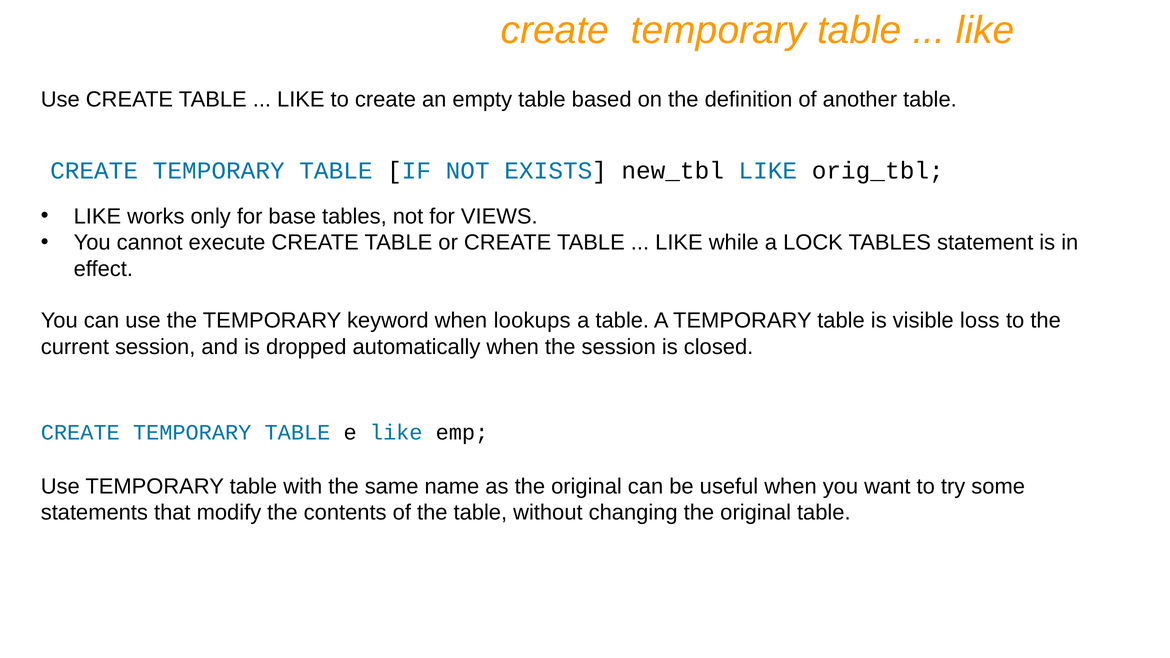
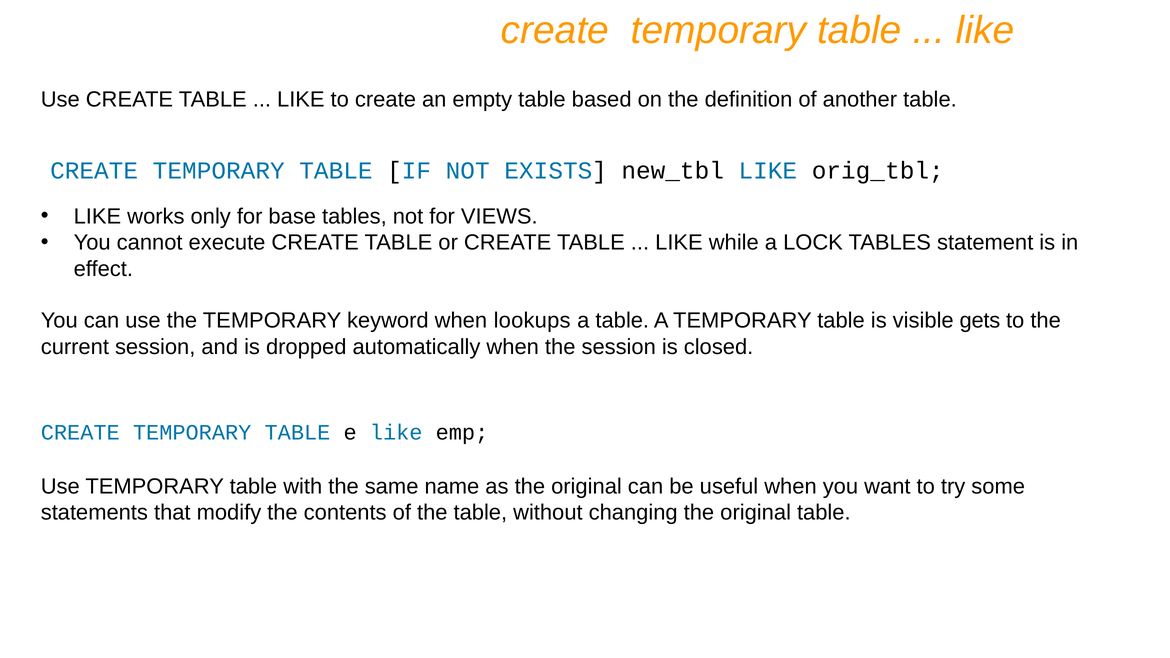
loss: loss -> gets (980, 321)
